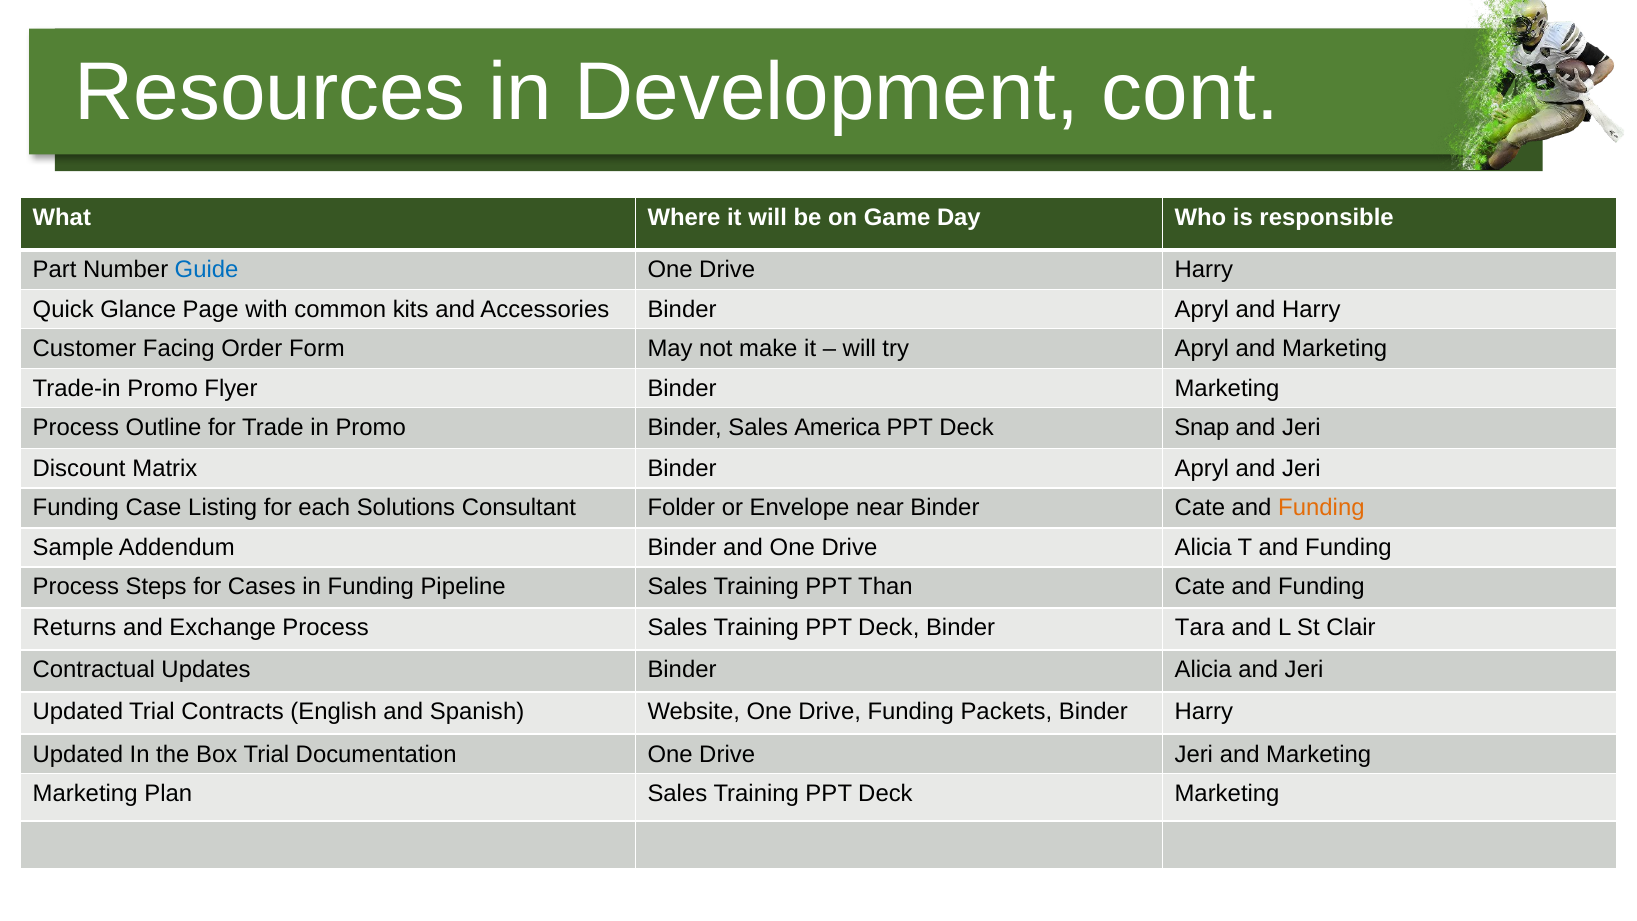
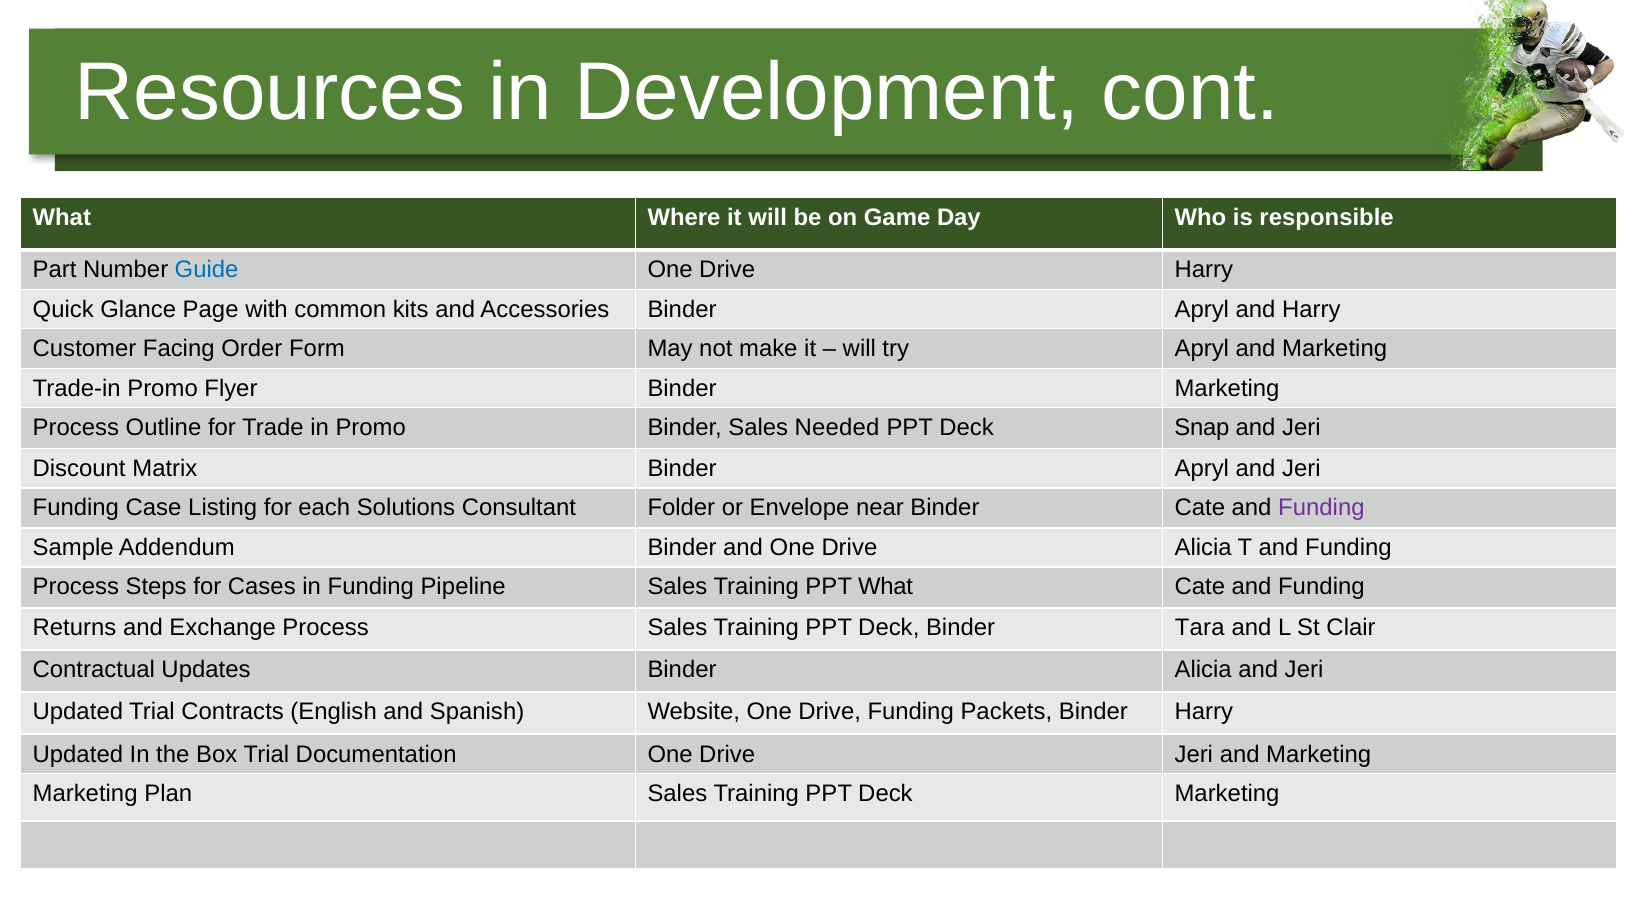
America: America -> Needed (837, 427)
Funding colour: orange -> purple (1321, 508)
PPT Than: Than -> What (886, 587)
